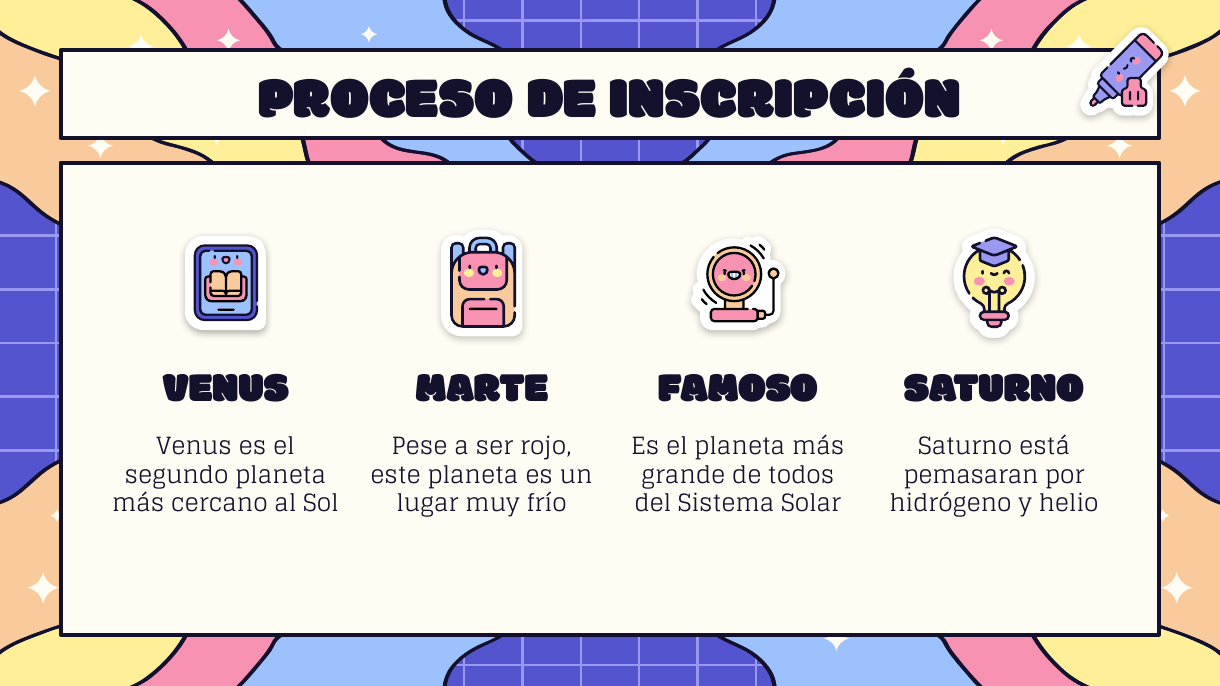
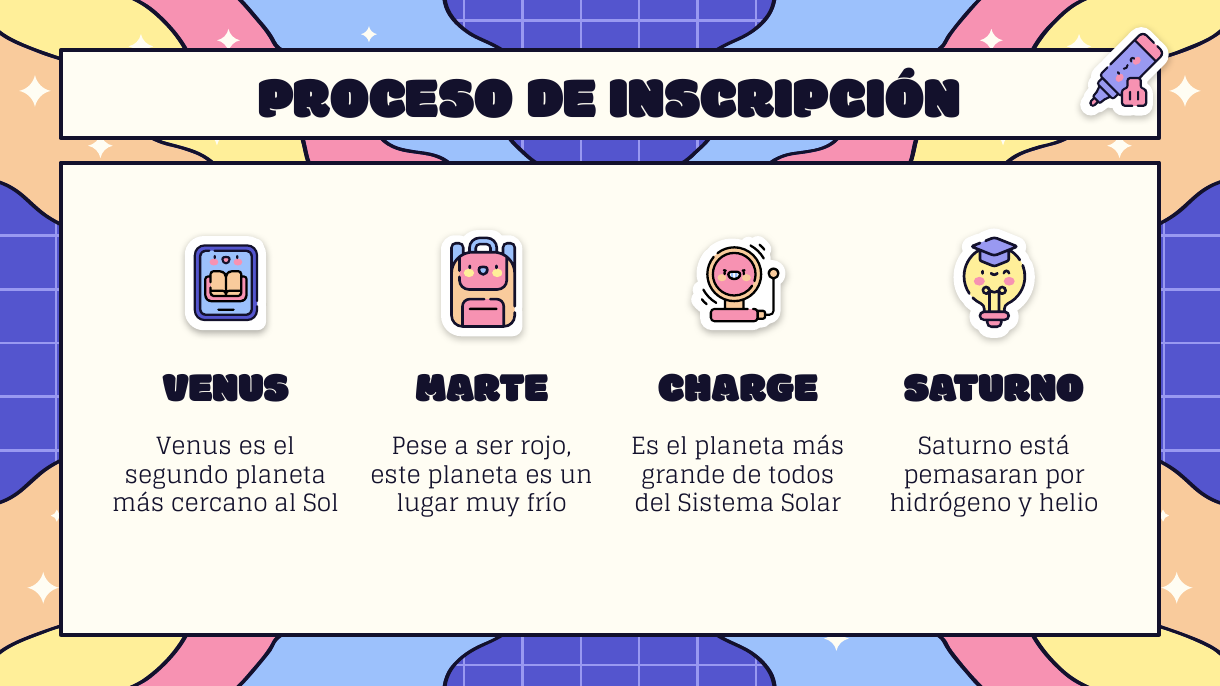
FAMOSO: FAMOSO -> CHARGE (738, 387)
